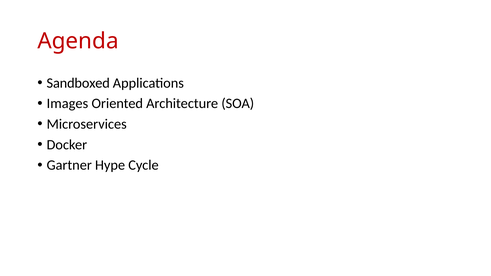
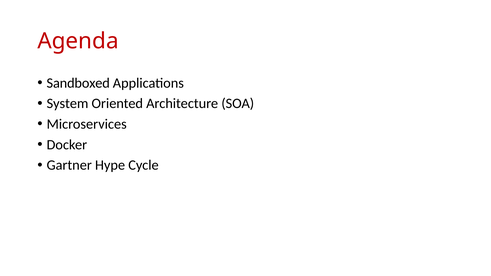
Images: Images -> System (67, 104)
